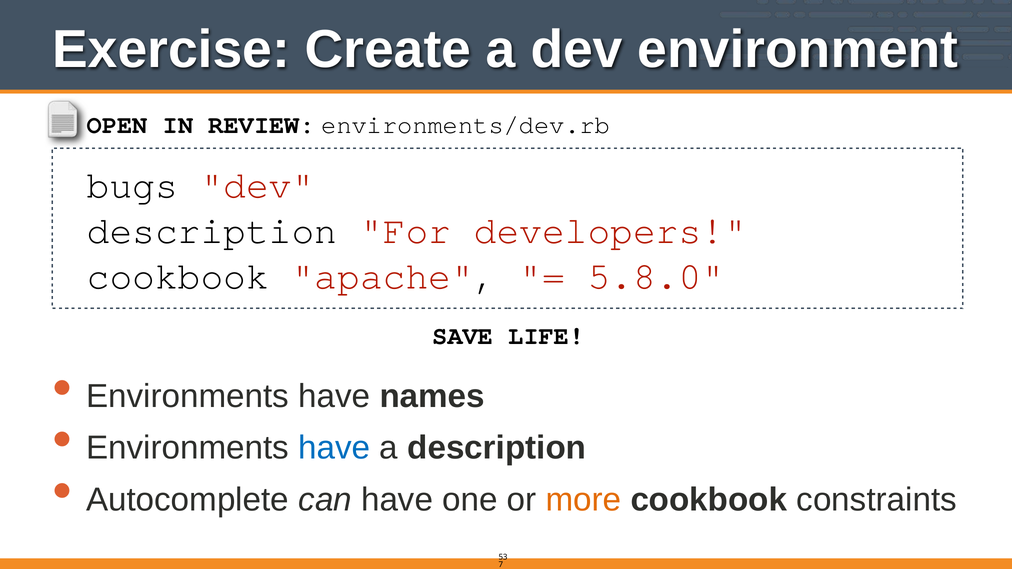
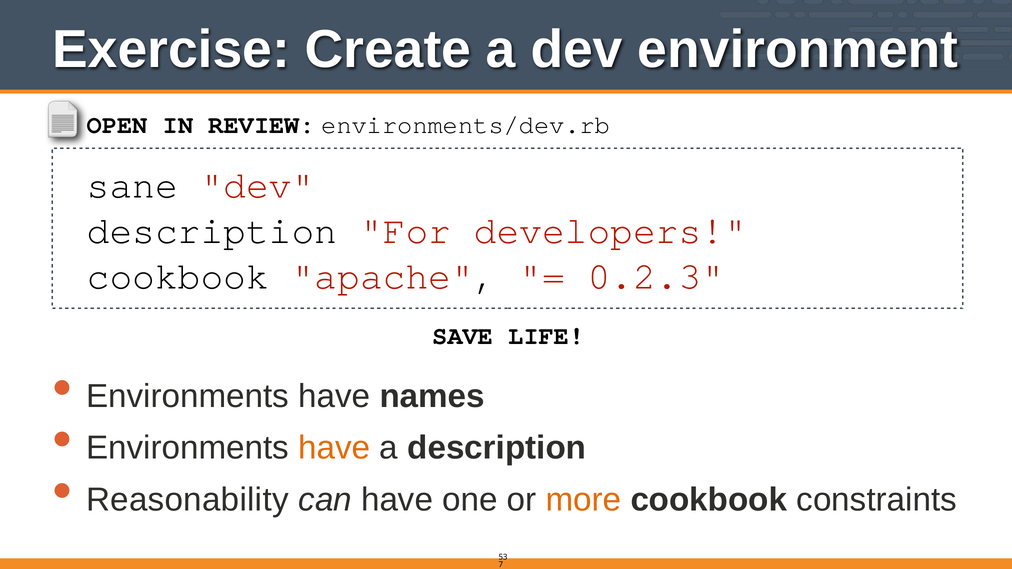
bugs: bugs -> sane (132, 186)
5.8.0: 5.8.0 -> 0.2.3 (656, 277)
have colour: blue -> orange (334, 448)
Autocomplete: Autocomplete -> Reasonability (187, 500)
